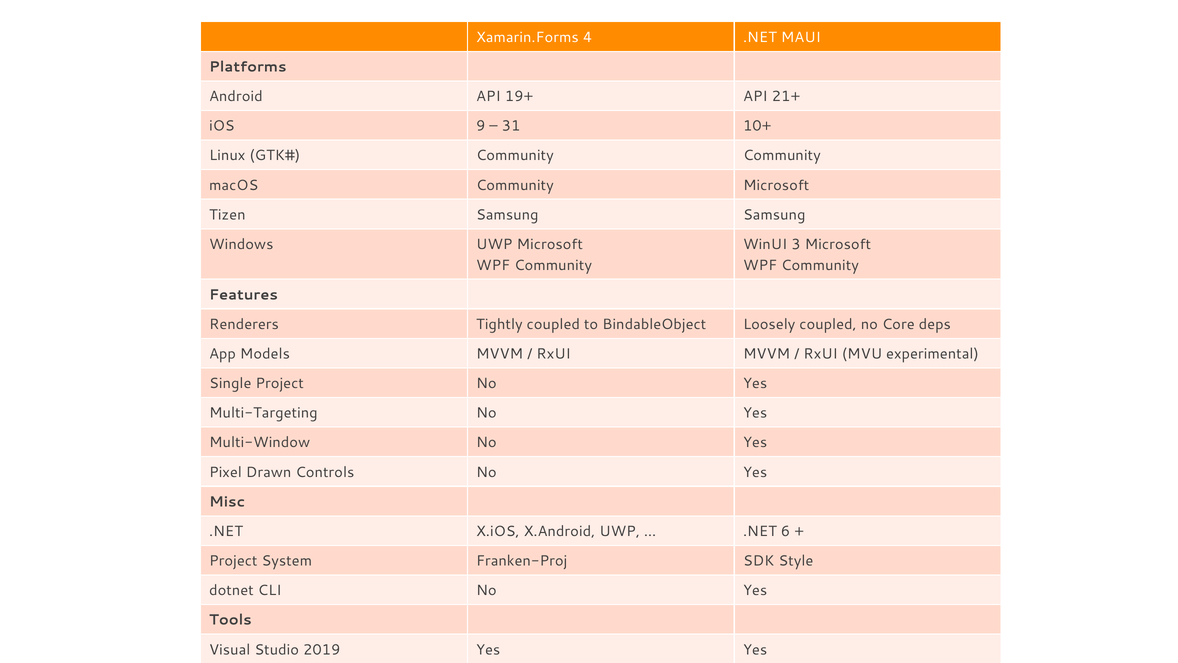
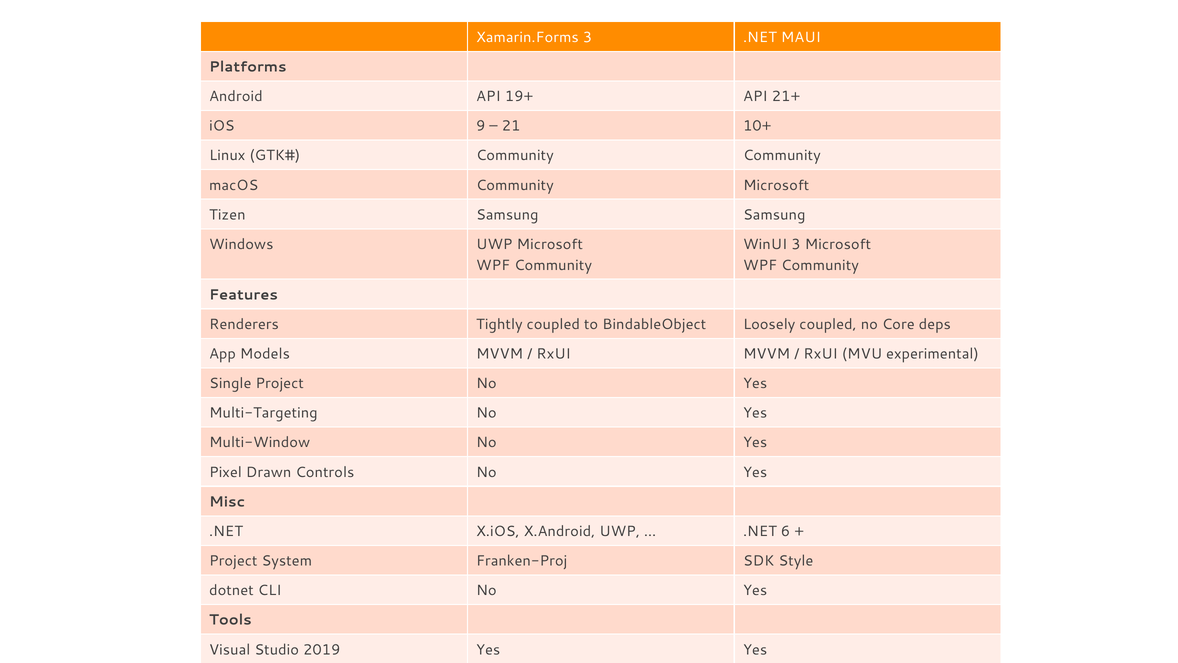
Xamarin.Forms 4: 4 -> 3 (587, 37)
31: 31 -> 21 (511, 126)
